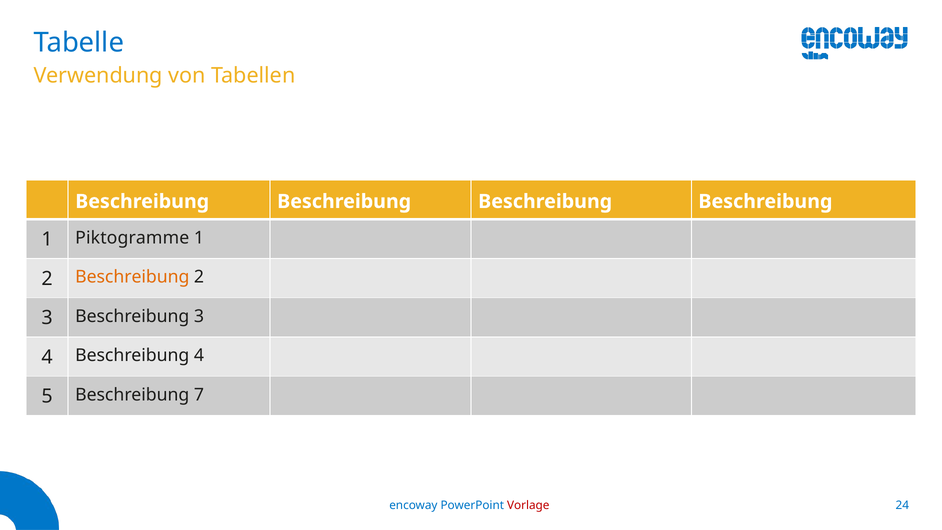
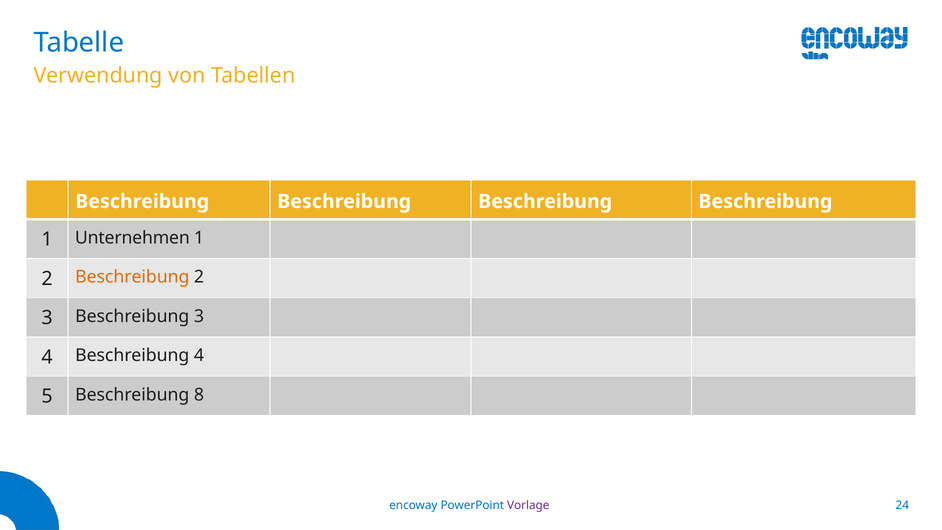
Piktogramme: Piktogramme -> Unternehmen (132, 238)
7: 7 -> 8 (199, 395)
Vorlage colour: red -> purple (528, 505)
